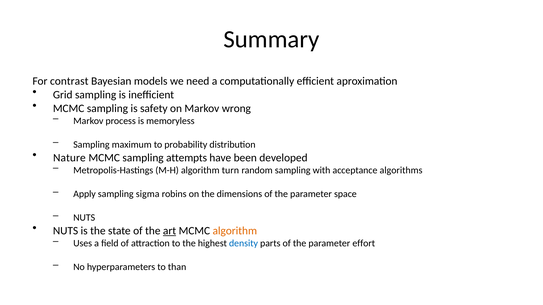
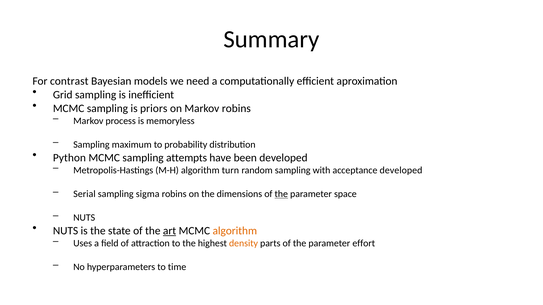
safety: safety -> priors (154, 109)
Markov wrong: wrong -> robins (236, 109)
Nature: Nature -> Python (69, 158)
acceptance algorithms: algorithms -> developed (401, 170)
Apply: Apply -> Serial (84, 194)
the underline: none -> present (281, 194)
density colour: blue -> orange (243, 244)
than: than -> time (177, 267)
